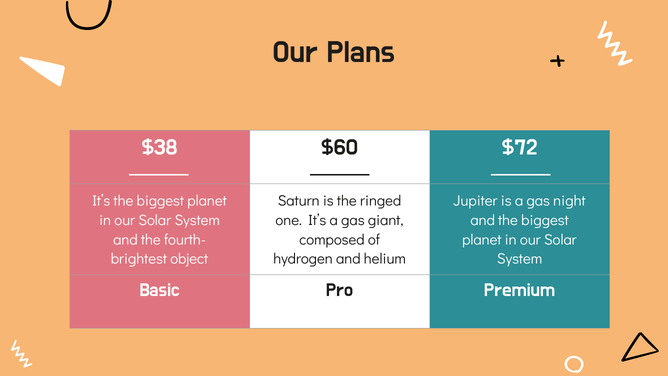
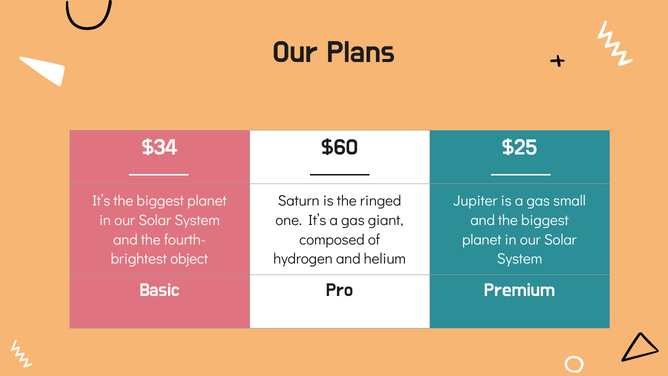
$38: $38 -> $34 (160, 147)
$72: $72 -> $25 (520, 147)
night: night -> small (570, 201)
